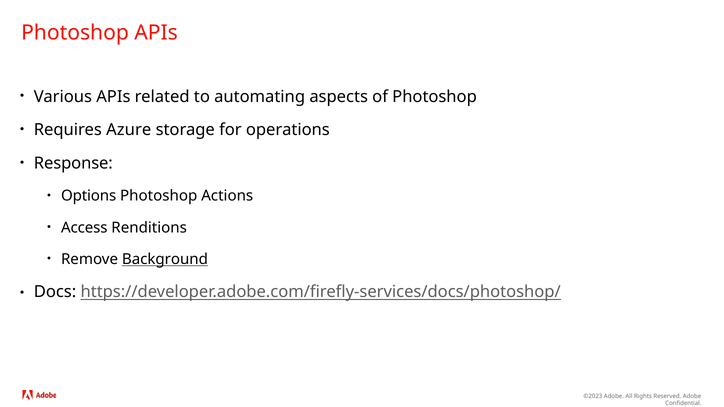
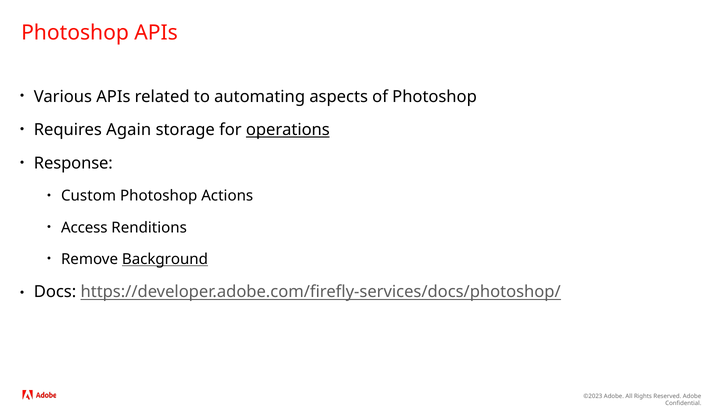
Azure: Azure -> Again (129, 130)
operations underline: none -> present (288, 130)
Options: Options -> Custom (89, 196)
